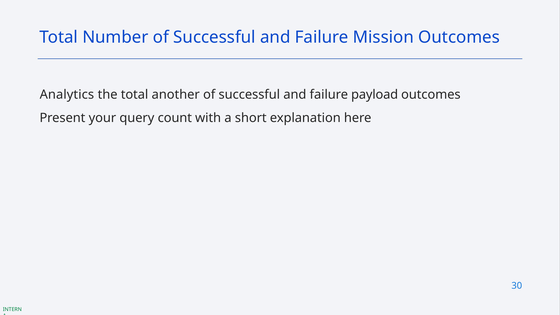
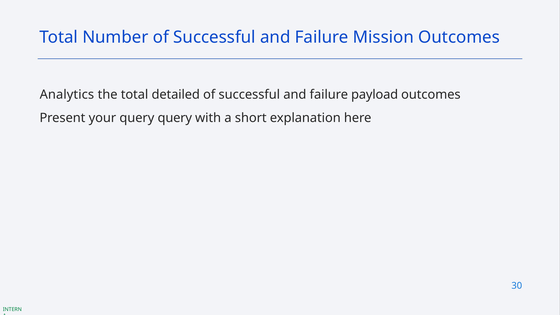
another: another -> detailed (176, 94)
query count: count -> query (175, 118)
